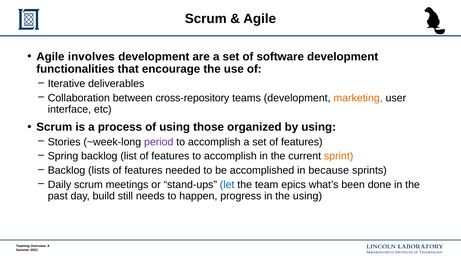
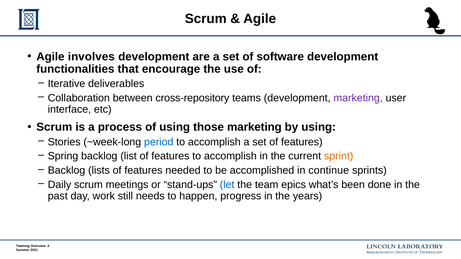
marketing colour: orange -> purple (358, 98)
those organized: organized -> marketing (254, 127)
period colour: purple -> blue (159, 142)
because: because -> continue (329, 171)
build: build -> work (104, 196)
the using: using -> years (308, 196)
